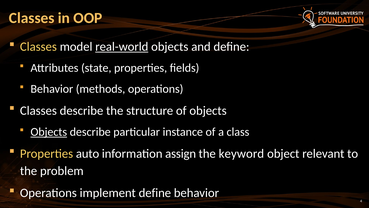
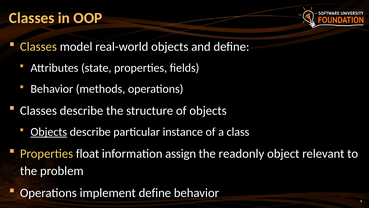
real-world underline: present -> none (122, 47)
auto: auto -> float (88, 153)
keyword: keyword -> readonly (241, 153)
